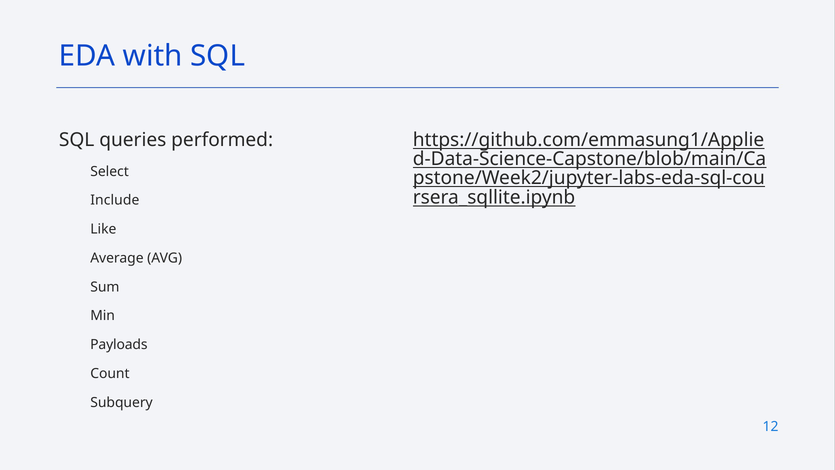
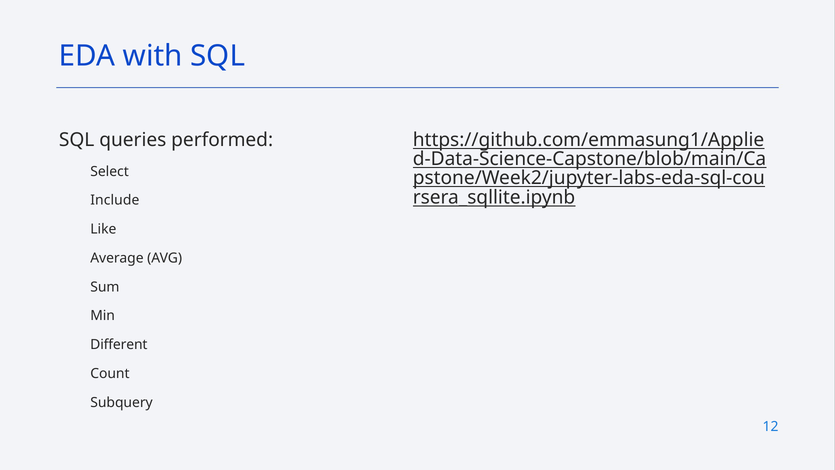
Payloads: Payloads -> Different (119, 345)
